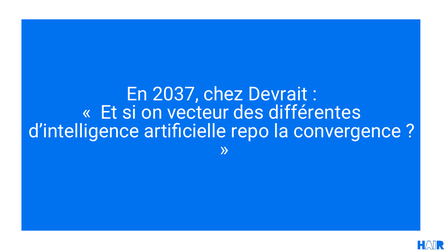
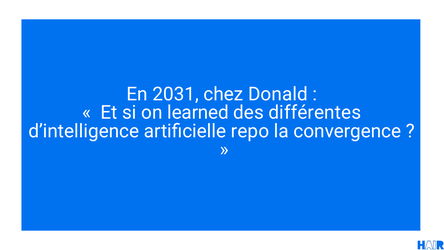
2037: 2037 -> 2031 (176, 94)
Devrait: Devrait -> Donald (278, 94)
vecteur: vecteur -> learned (198, 113)
